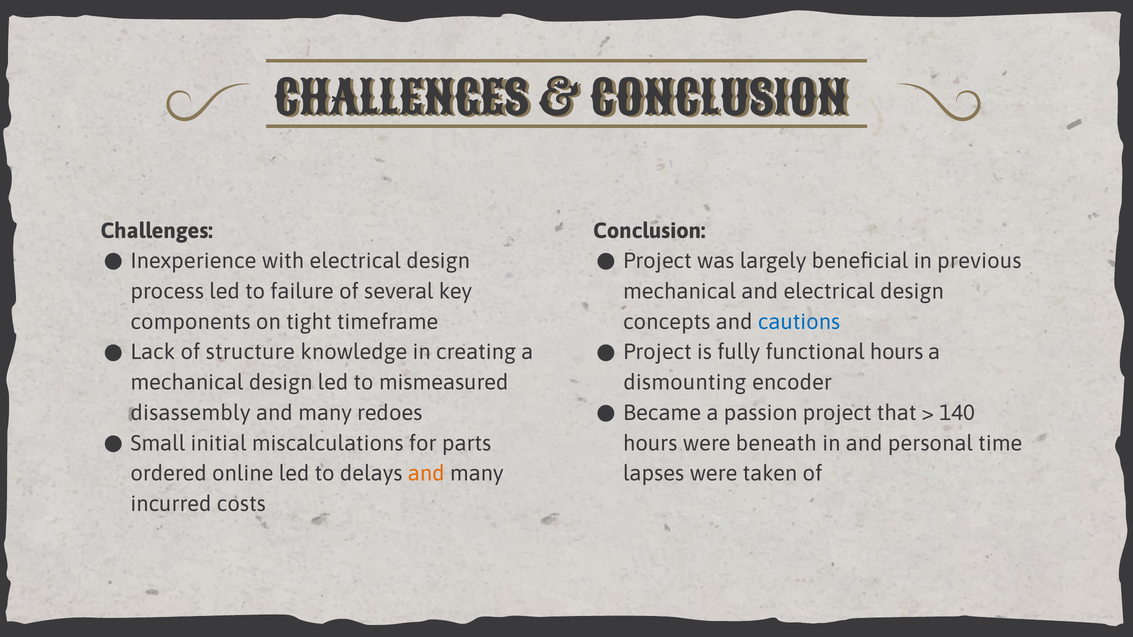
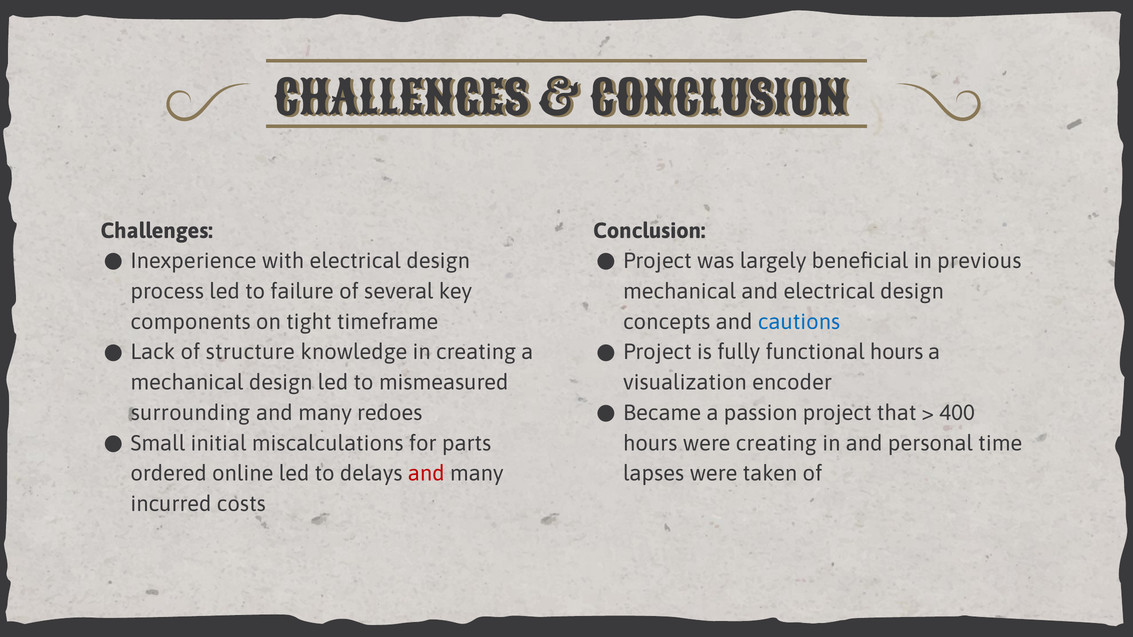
dismounting: dismounting -> visualization (685, 383)
140: 140 -> 400 (957, 413)
disassembly: disassembly -> surrounding (190, 413)
were beneath: beneath -> creating (776, 444)
and colour: orange -> red (426, 474)
